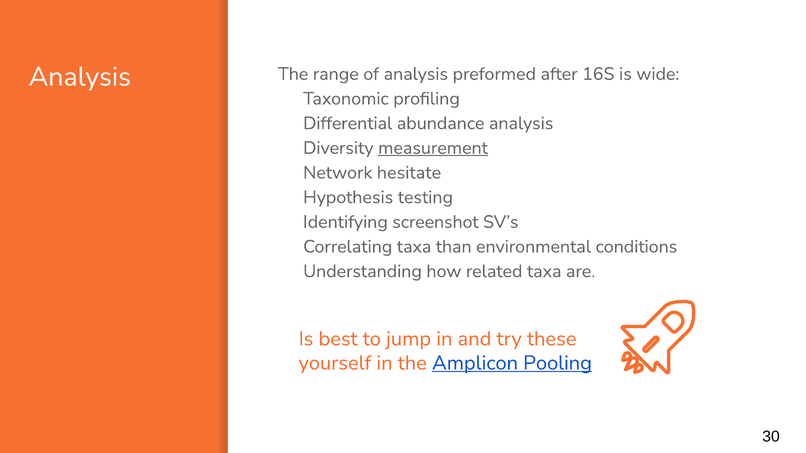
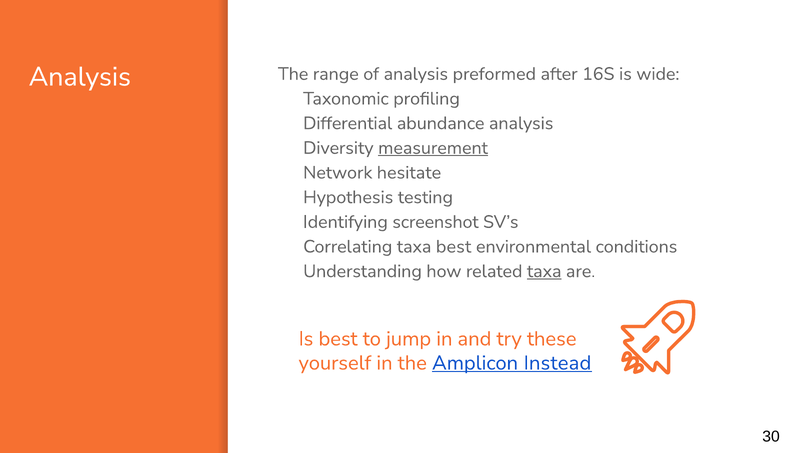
taxa than: than -> best (454, 247)
taxa underline: none -> present (544, 271)
Pooling: Pooling -> Instead (557, 363)
